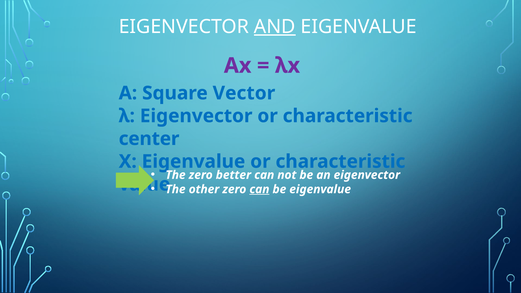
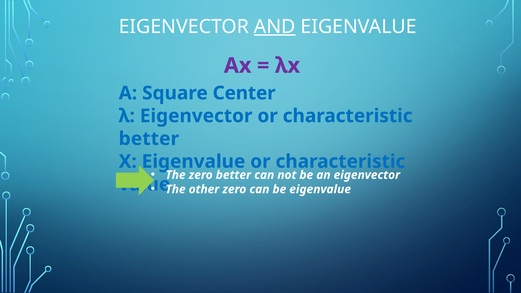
Vector: Vector -> Center (244, 93)
center: center -> better (149, 139)
can underline: present -> none (259, 189)
